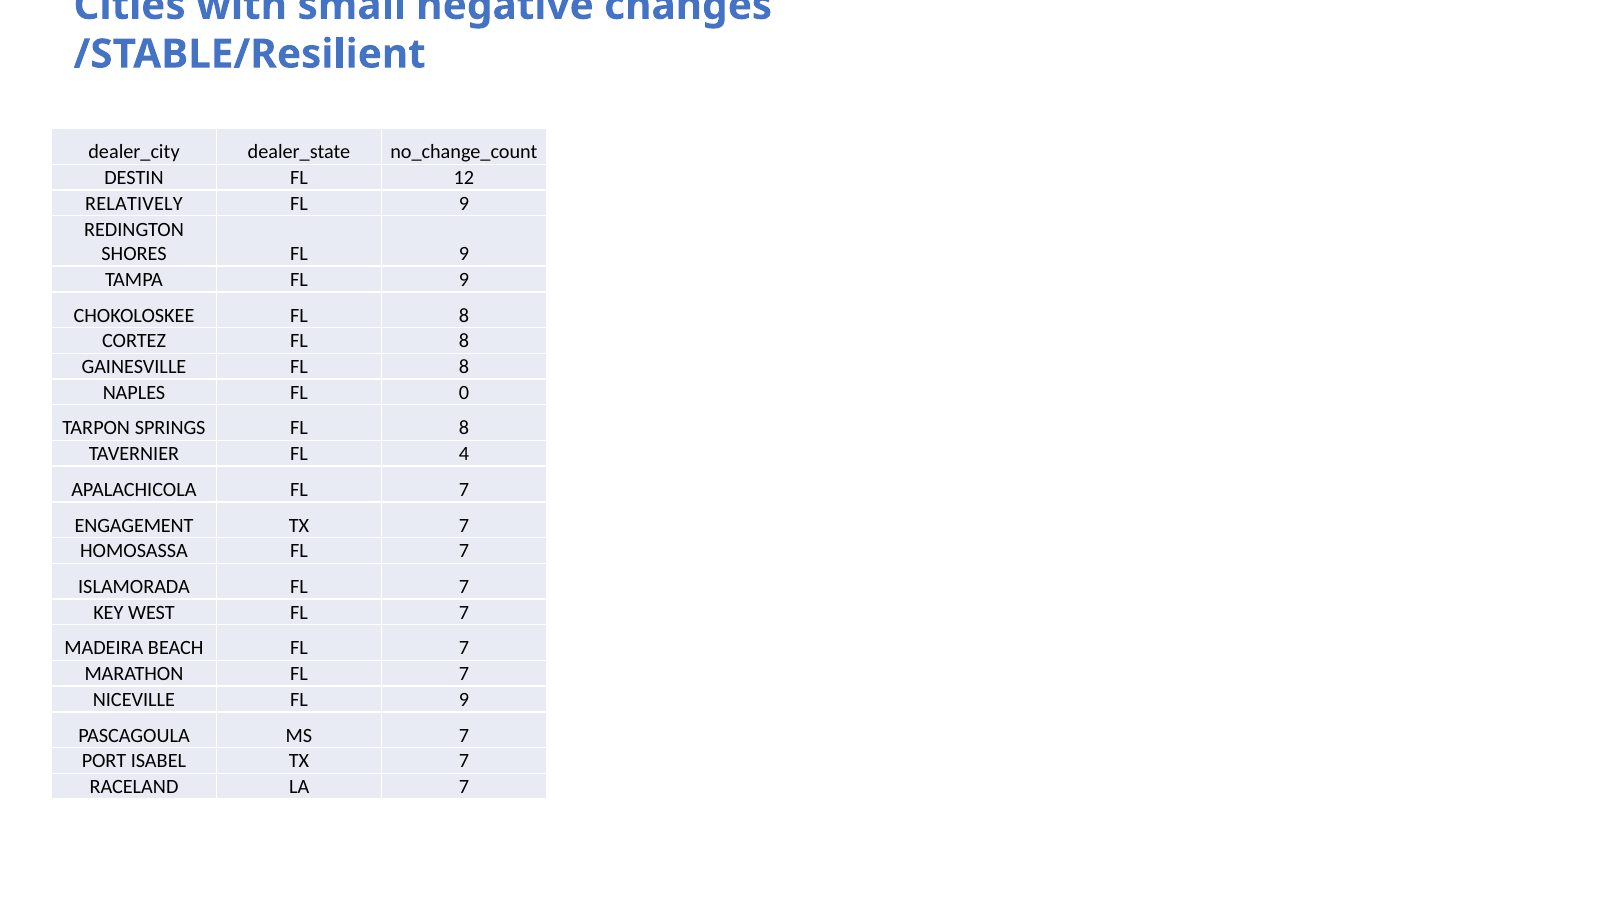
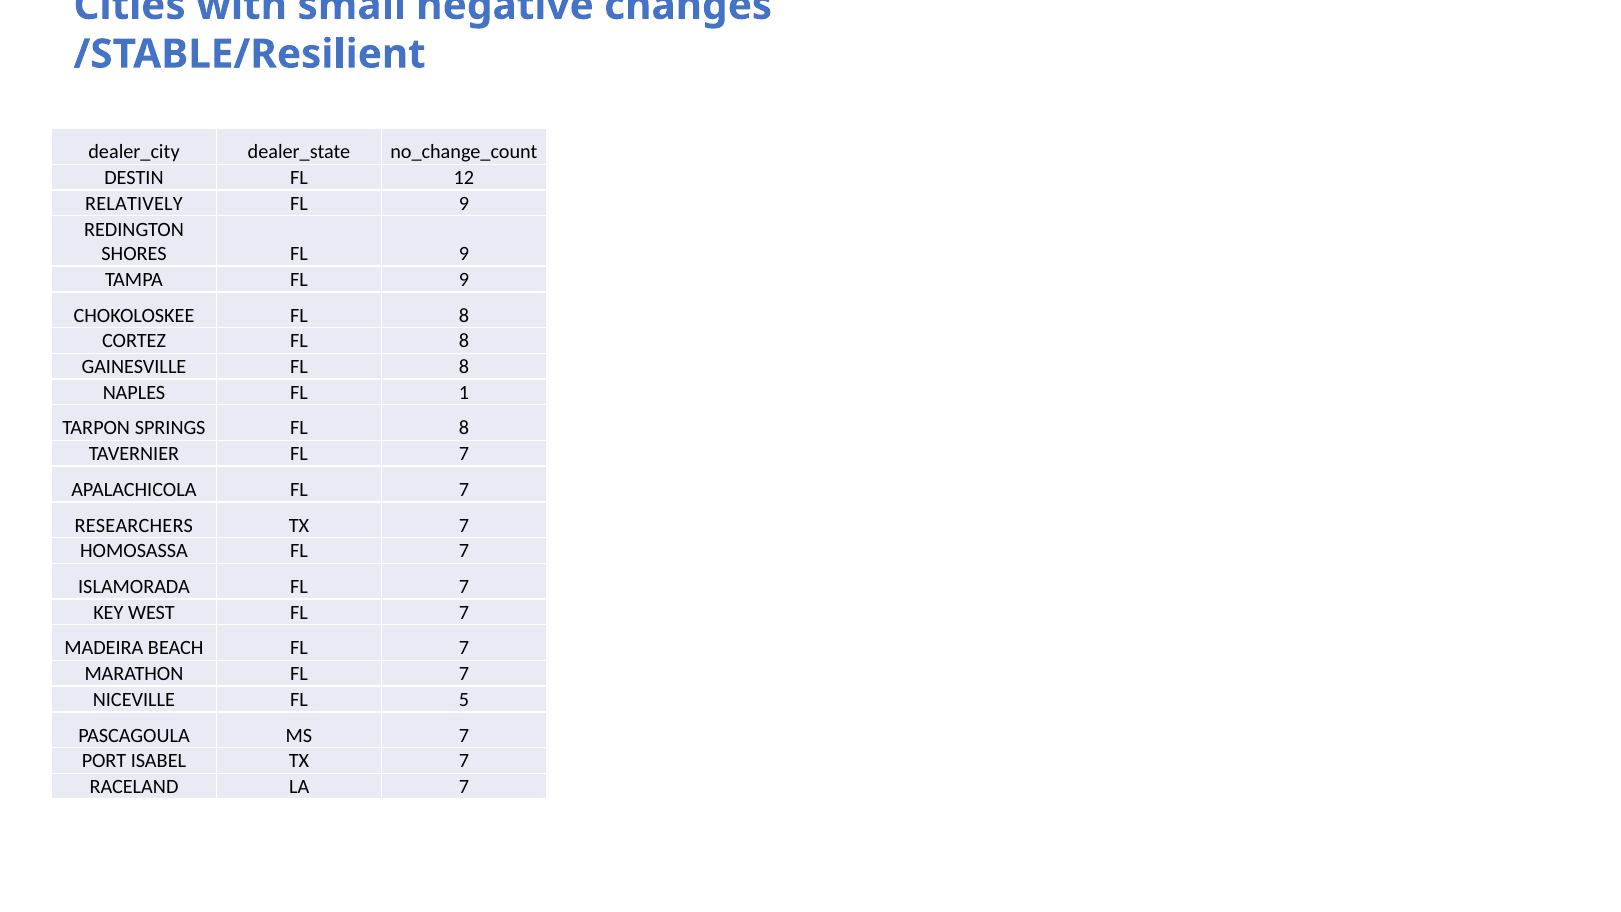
0: 0 -> 1 (464, 393)
TAVERNIER FL 4: 4 -> 7 (464, 454)
ENGAGEMENT: ENGAGEMENT -> RESEARCHERS (134, 525)
NICEVILLE FL 9: 9 -> 5 (464, 700)
